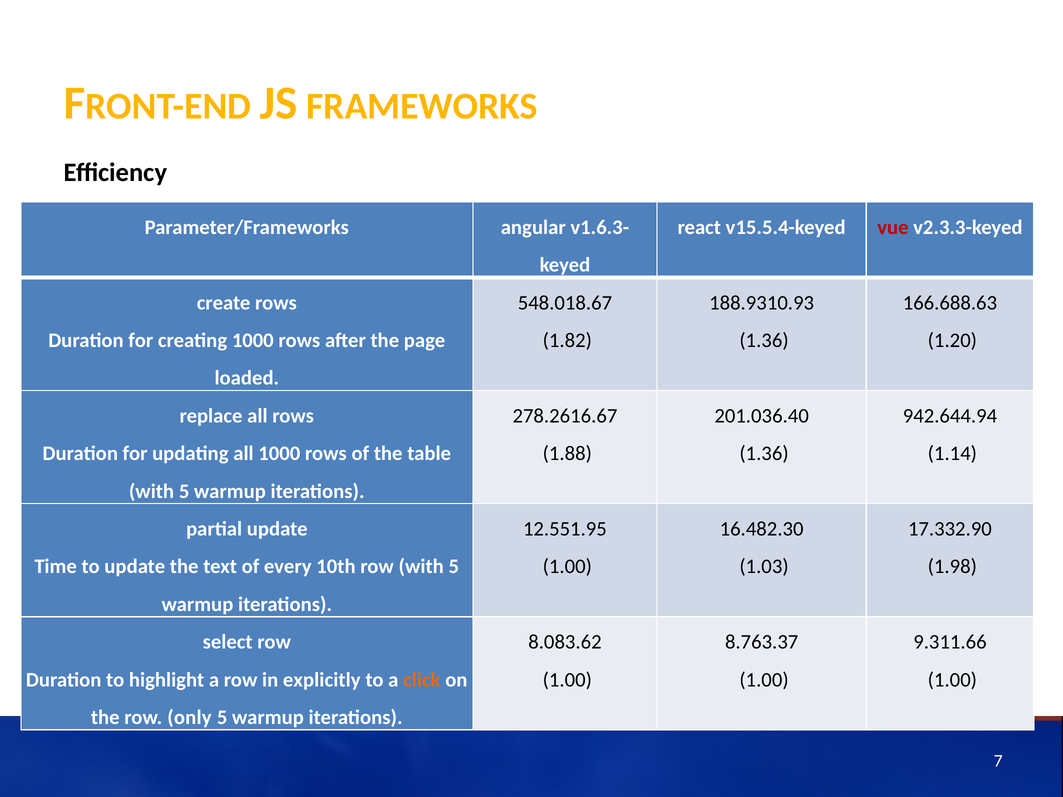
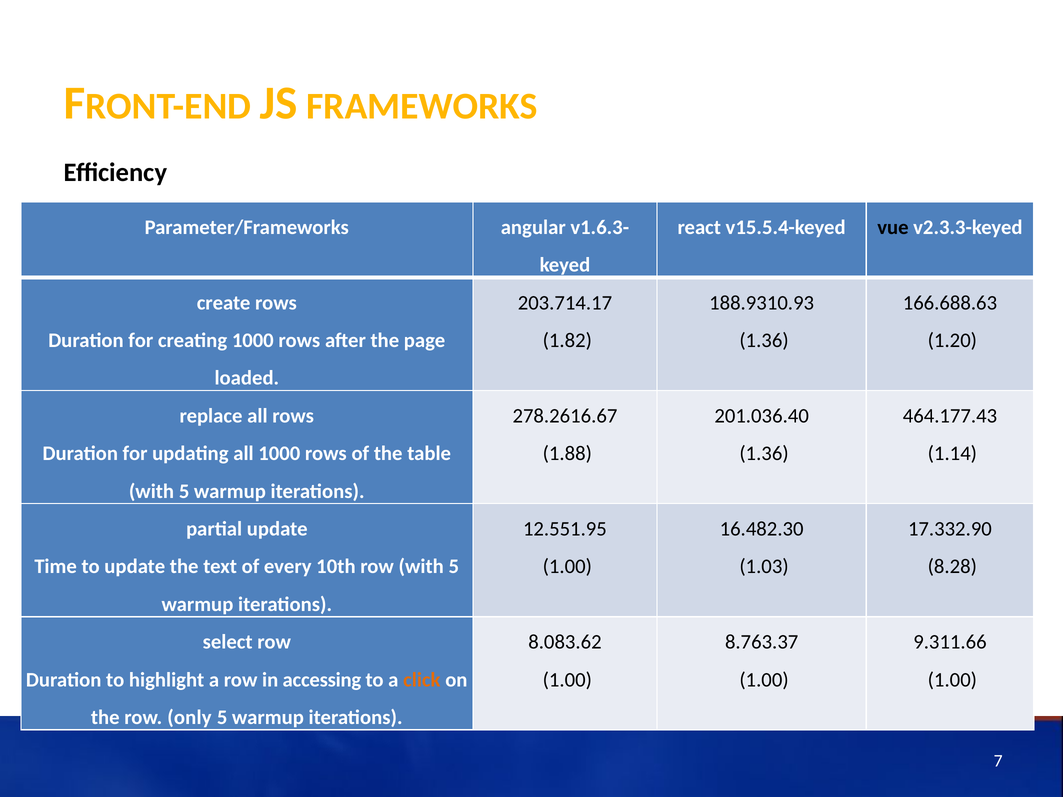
vue colour: red -> black (893, 227)
548.018.67: 548.018.67 -> 203.714.17 (565, 303)
942.644.94: 942.644.94 -> 464.177.43 (950, 416)
1.98: 1.98 -> 8.28 (952, 567)
explicitly: explicitly -> accessing (322, 680)
